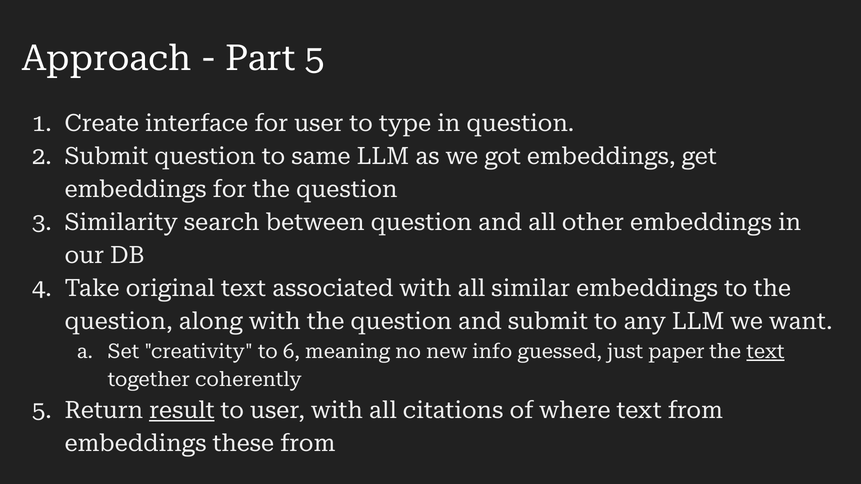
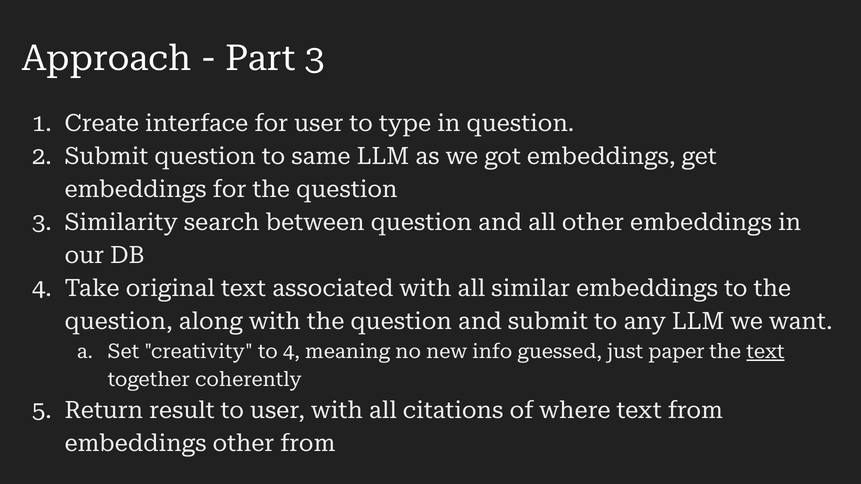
Part 5: 5 -> 3 (315, 58)
to 6: 6 -> 4 (291, 352)
result underline: present -> none (182, 411)
embeddings these: these -> other (243, 444)
